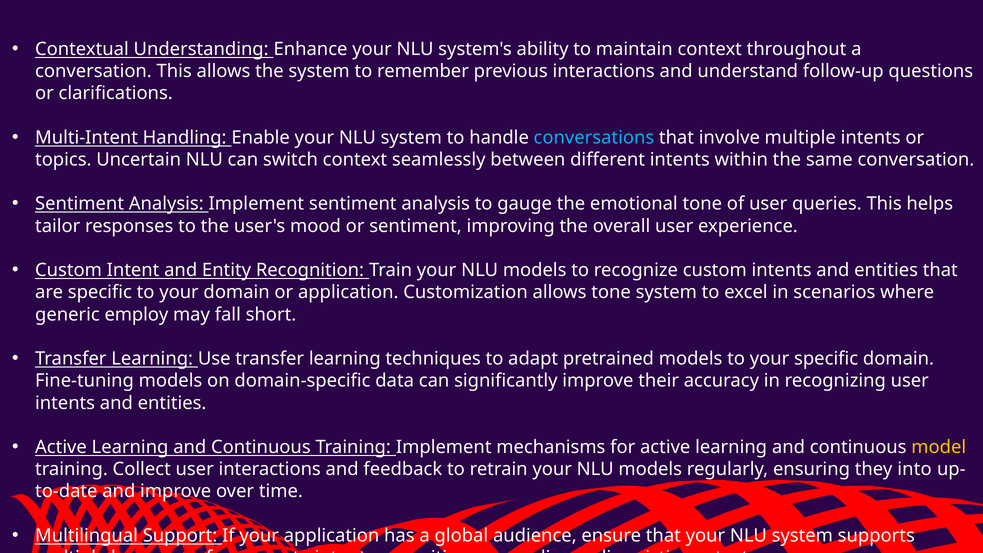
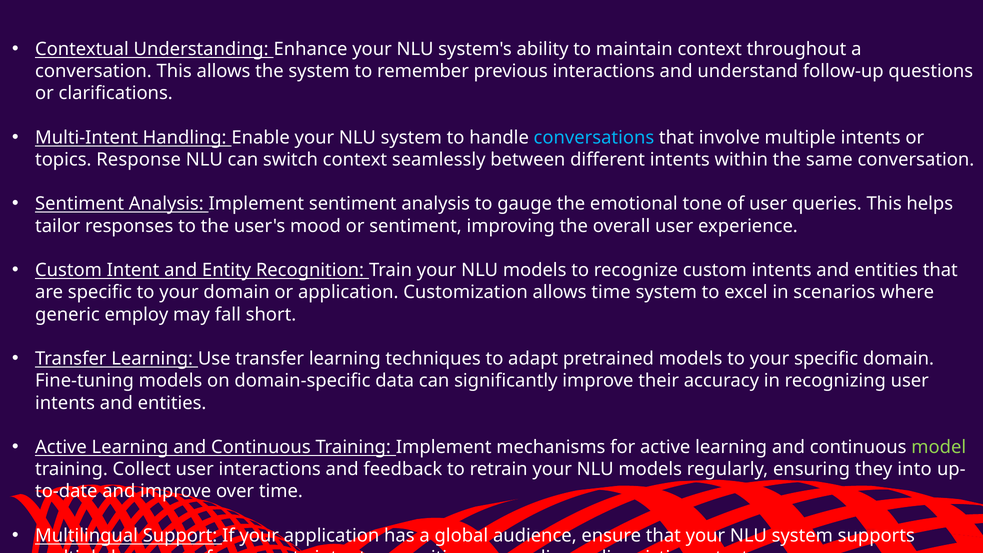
Uncertain: Uncertain -> Response (139, 160)
allows tone: tone -> time (611, 292)
model colour: yellow -> light green (939, 447)
